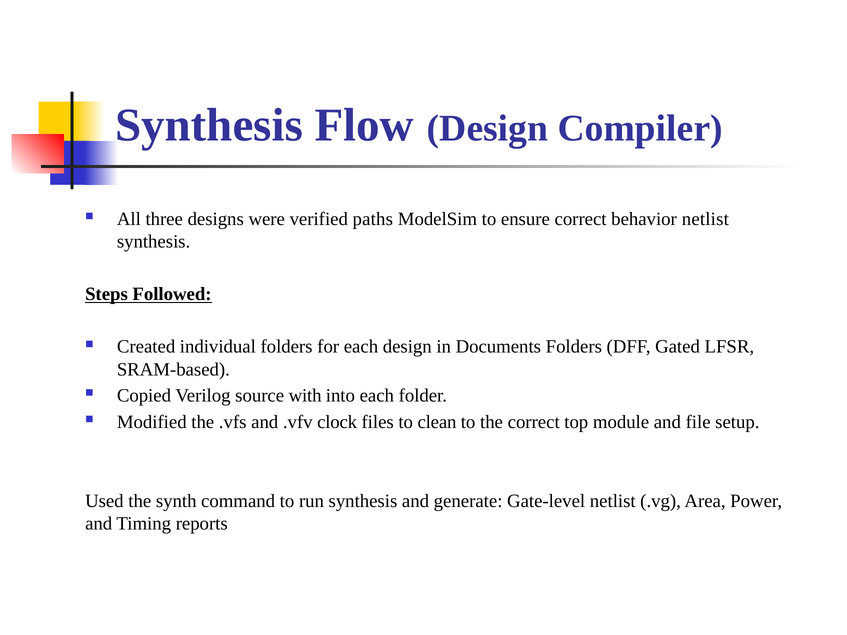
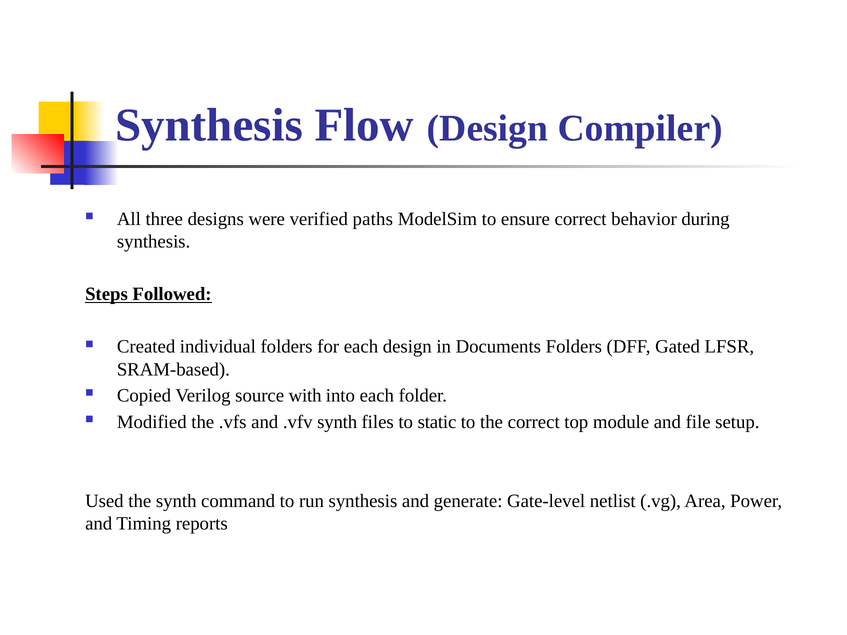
behavior netlist: netlist -> during (706, 219)
.vfv clock: clock -> synth (337, 422)
clean: clean -> static (437, 422)
